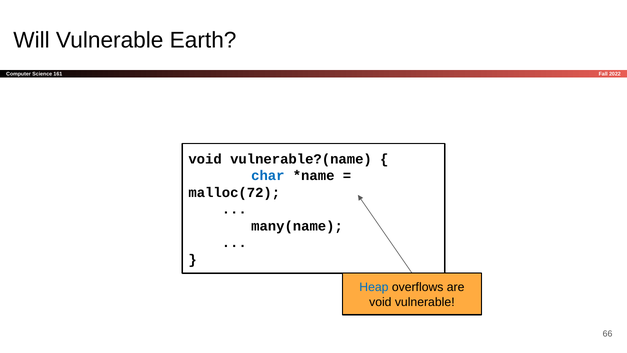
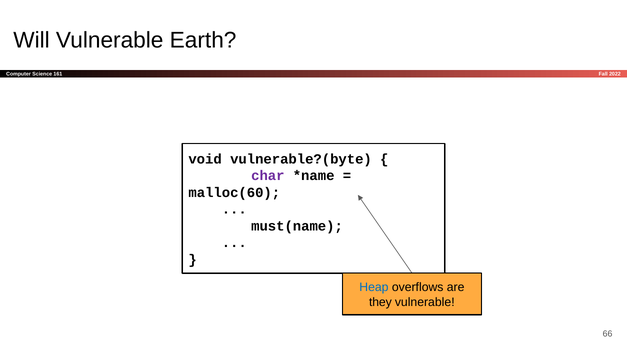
vulnerable?(name: vulnerable?(name -> vulnerable?(byte (301, 159)
char colour: blue -> purple (268, 176)
malloc(72: malloc(72 -> malloc(60 (234, 192)
many(name: many(name -> must(name (297, 226)
void: void -> they (380, 302)
